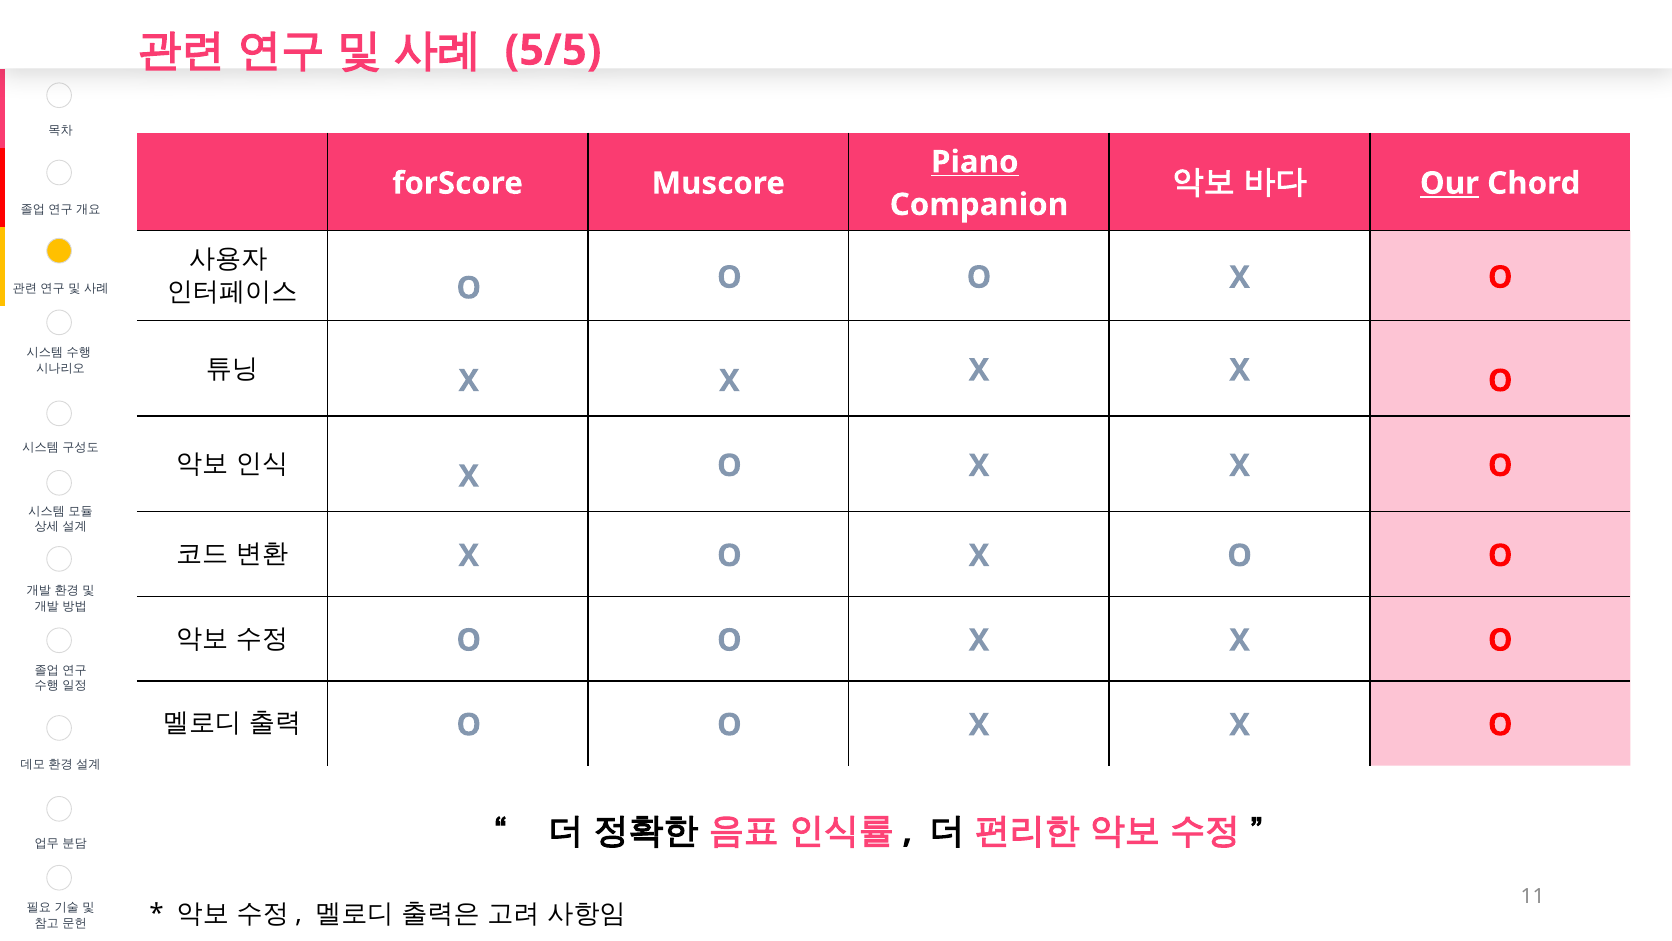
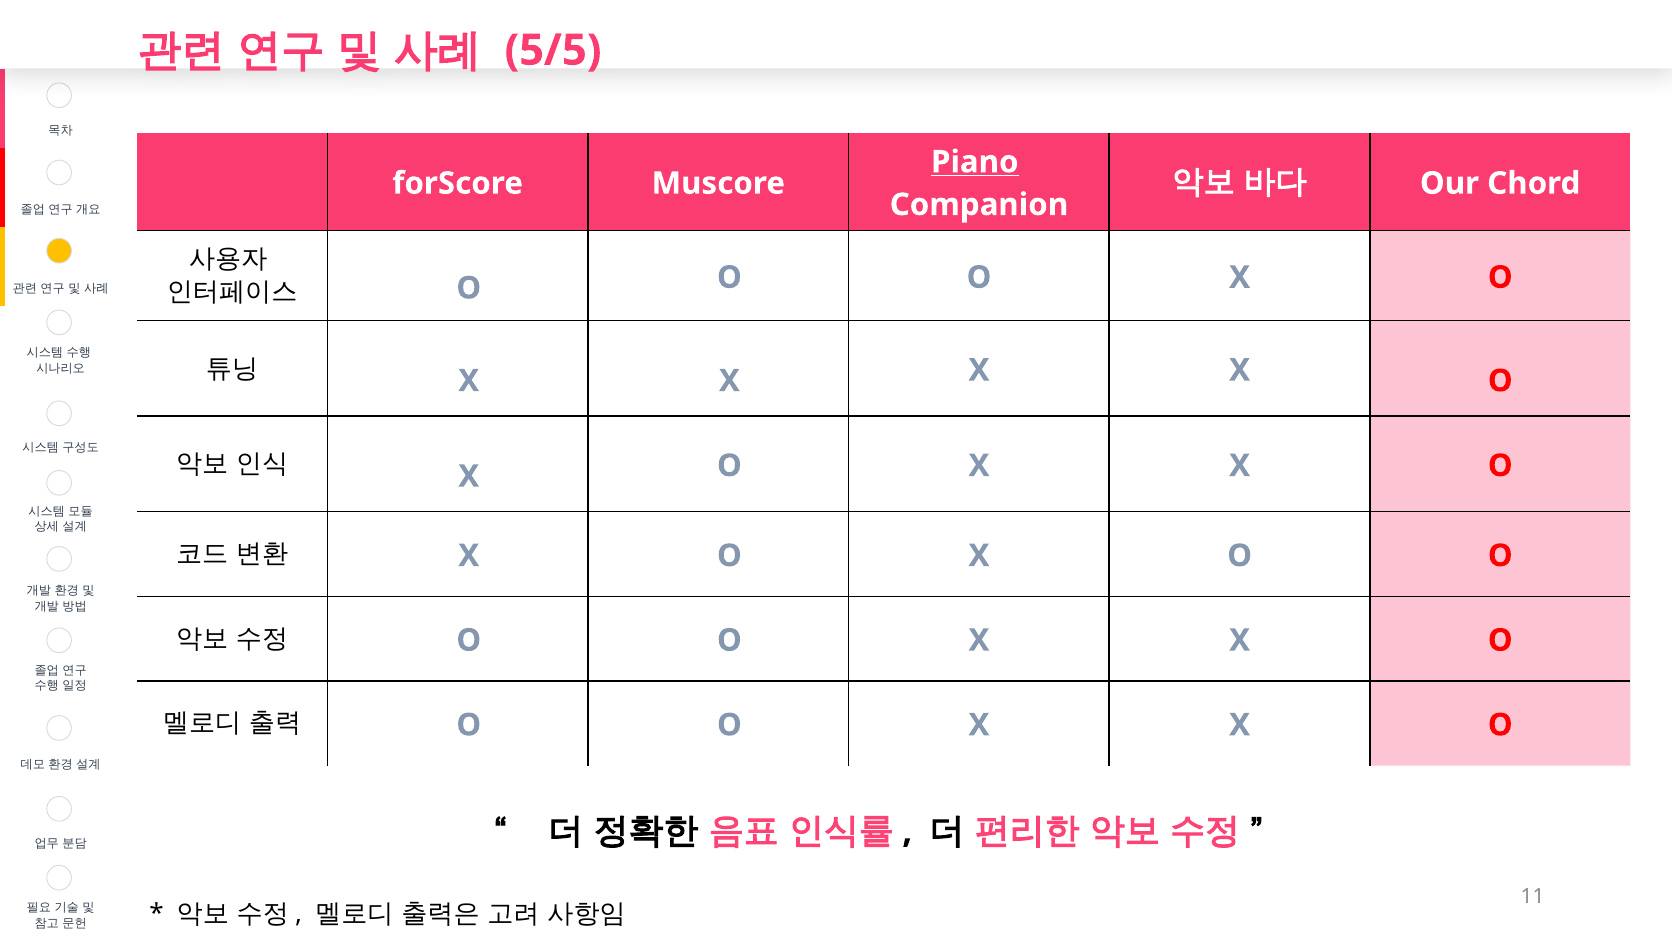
Our underline: present -> none (1449, 183)
